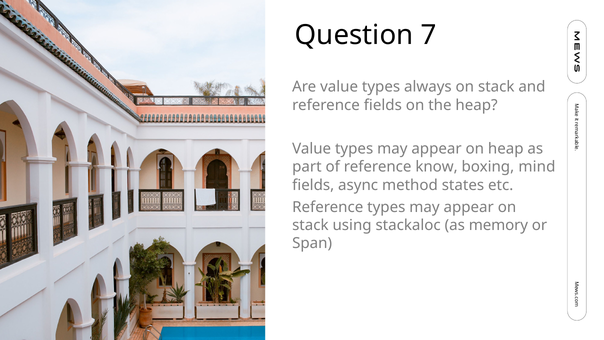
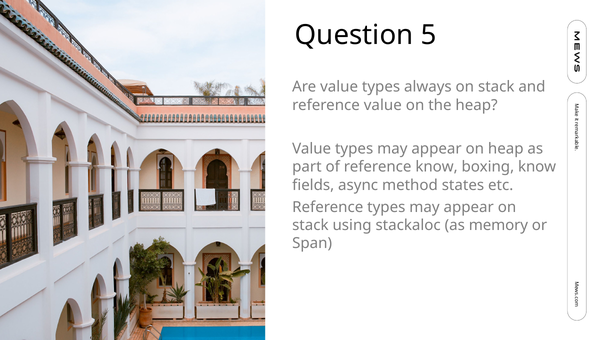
7: 7 -> 5 (428, 35)
reference fields: fields -> value (383, 105)
boxing mind: mind -> know (537, 167)
